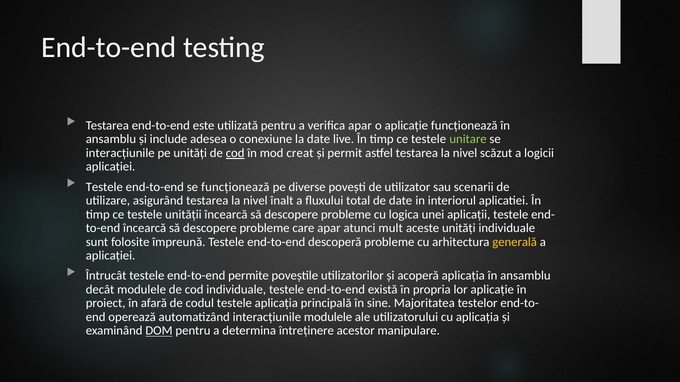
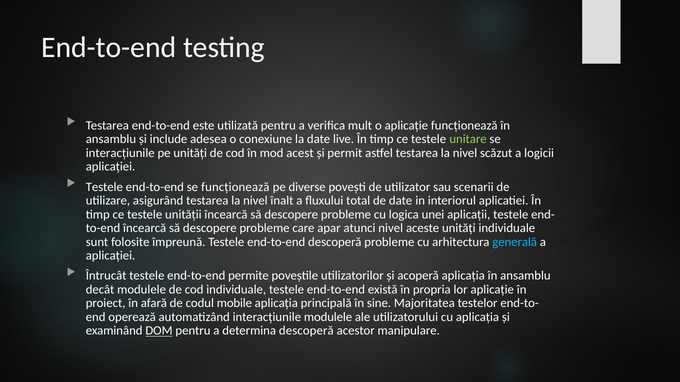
verifica apar: apar -> mult (360, 126)
cod underline: present -> none (235, 153)
creat: creat -> acest (300, 153)
atunci mult: mult -> nivel (391, 228)
generală colour: yellow -> light blue (515, 242)
codul testele: testele -> mobile (234, 304)
determina întreținere: întreținere -> descoperă (306, 331)
